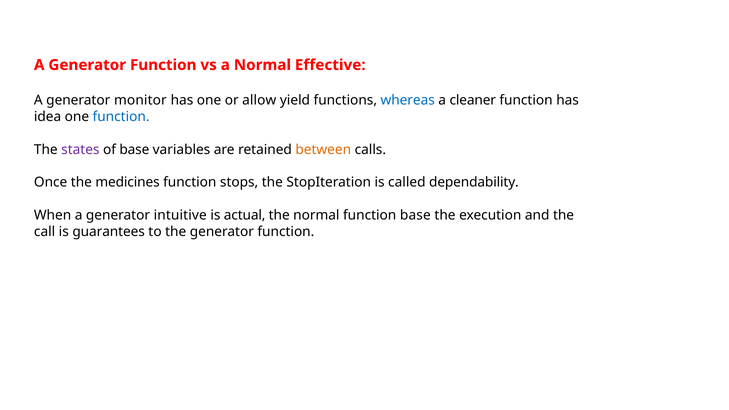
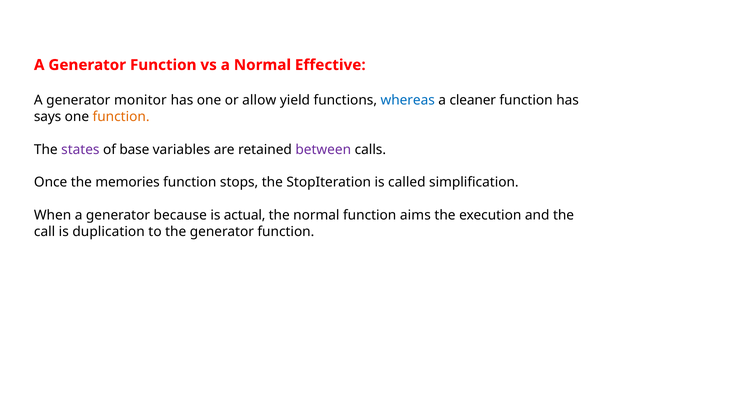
idea: idea -> says (48, 117)
function colour: blue -> orange (121, 117)
between colour: orange -> purple (323, 150)
medicines: medicines -> memories (128, 182)
dependability: dependability -> simplification (474, 182)
intuitive: intuitive -> because (180, 215)
function base: base -> aims (415, 215)
guarantees: guarantees -> duplication (109, 232)
